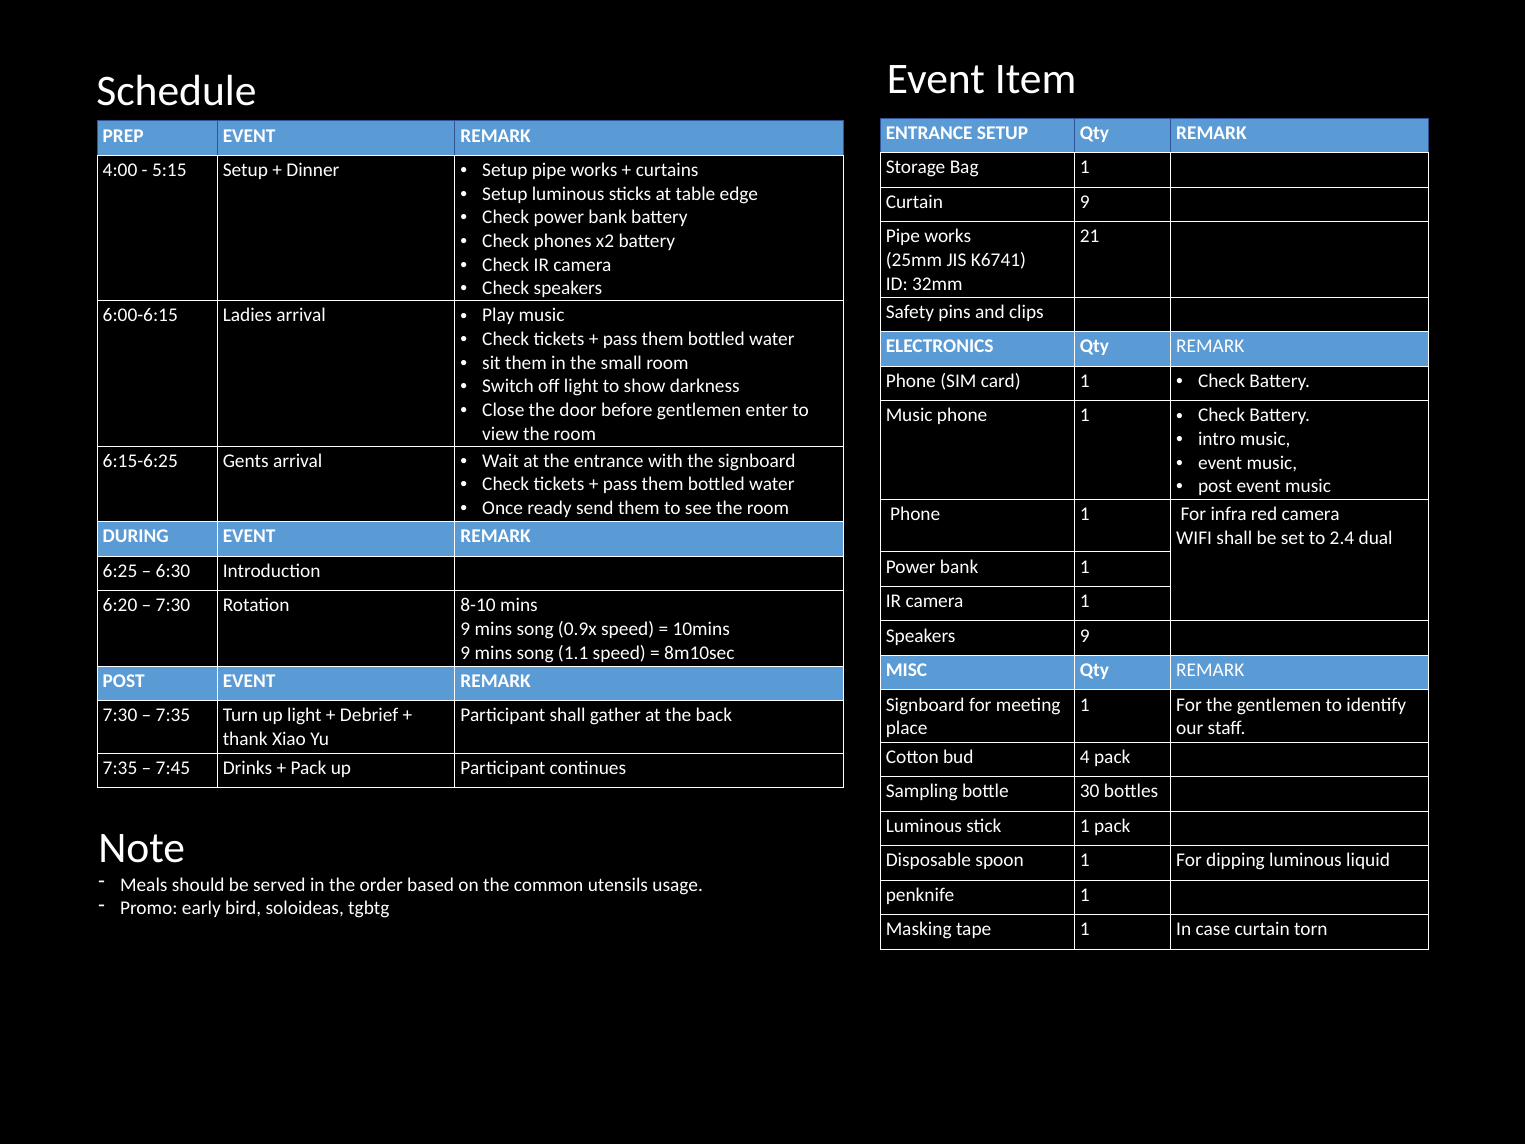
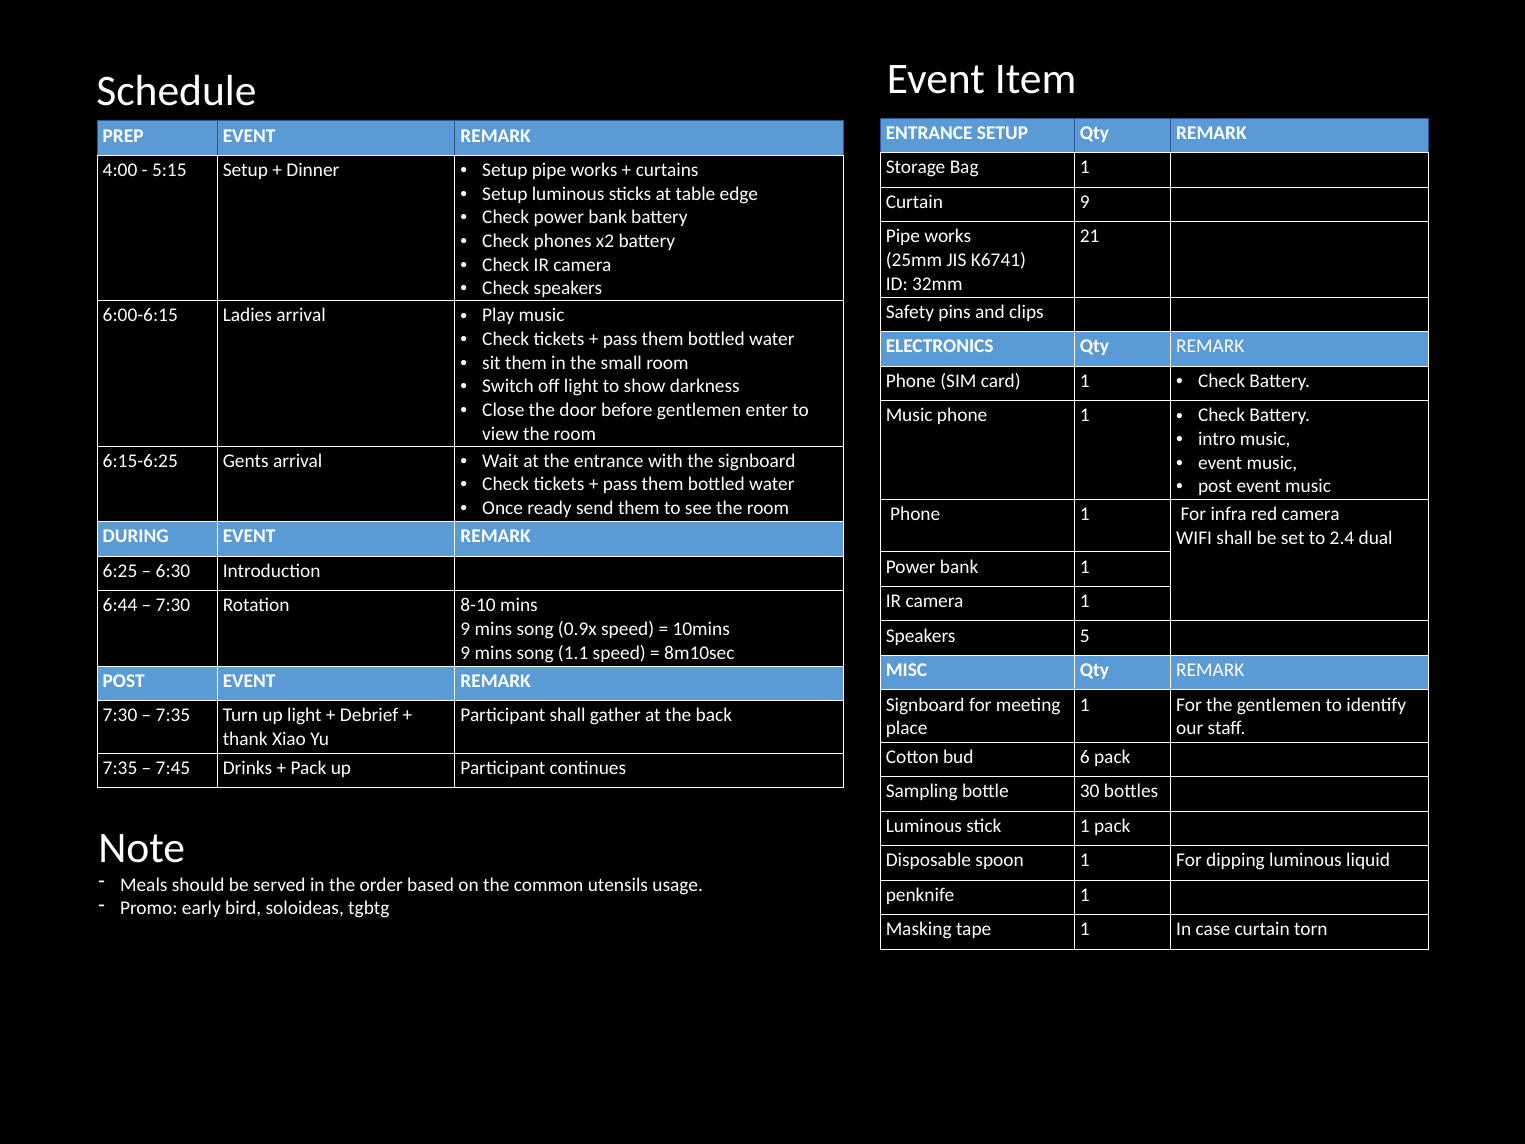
6:20: 6:20 -> 6:44 (120, 605)
Speakers 9: 9 -> 5 (1085, 636)
4: 4 -> 6 (1085, 757)
